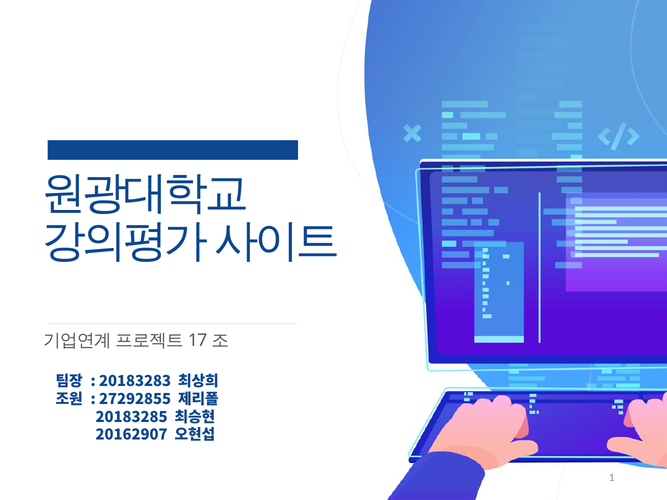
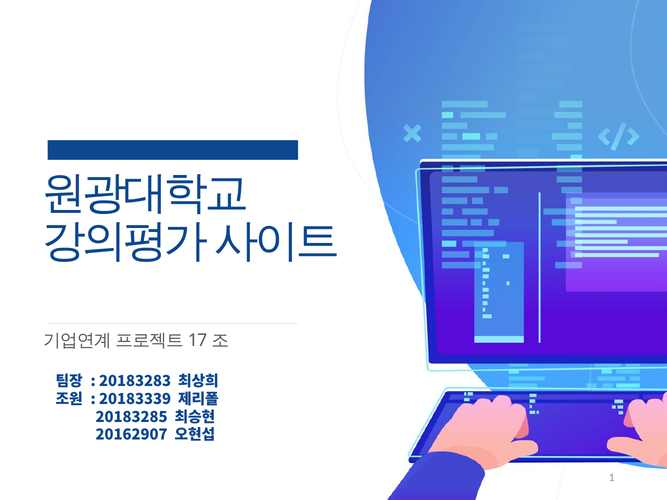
27292855: 27292855 -> 20183339 (135, 400)
